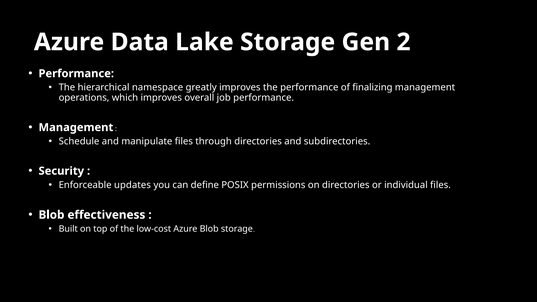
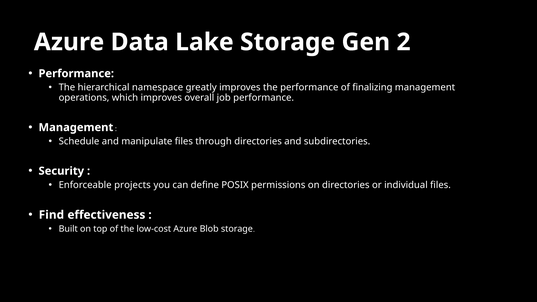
updates: updates -> projects (132, 185)
Blob: Blob -> Find (51, 215)
